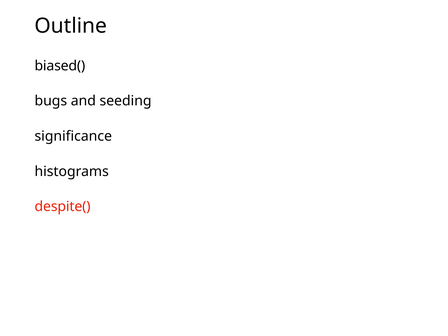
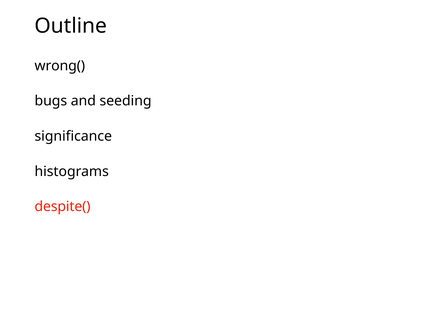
biased(: biased( -> wrong( (60, 66)
